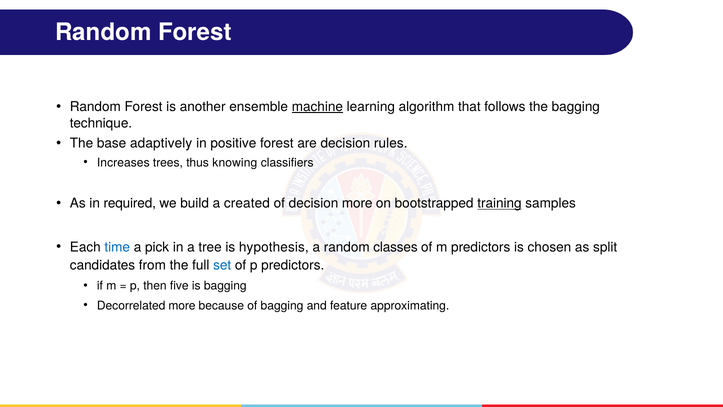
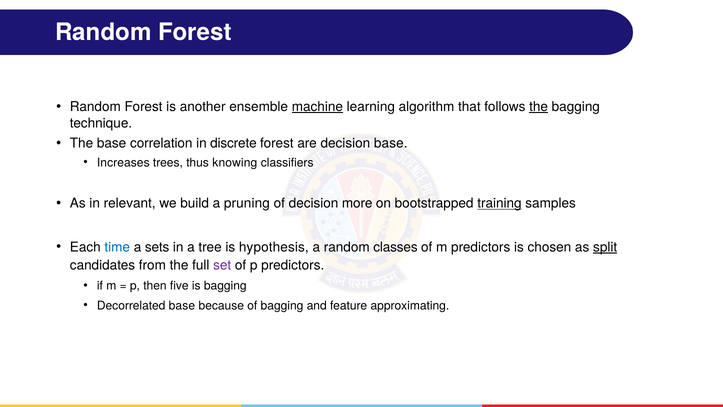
the underline: none -> present (539, 107)
adaptively: adaptively -> correlation (161, 143)
positive: positive -> discrete (233, 143)
decision rules: rules -> base (391, 143)
required: required -> relevant (130, 203)
created: created -> pruning (247, 203)
pick: pick -> sets (157, 247)
split underline: none -> present (605, 247)
set colour: blue -> purple (222, 265)
Decorrelated more: more -> base (182, 305)
